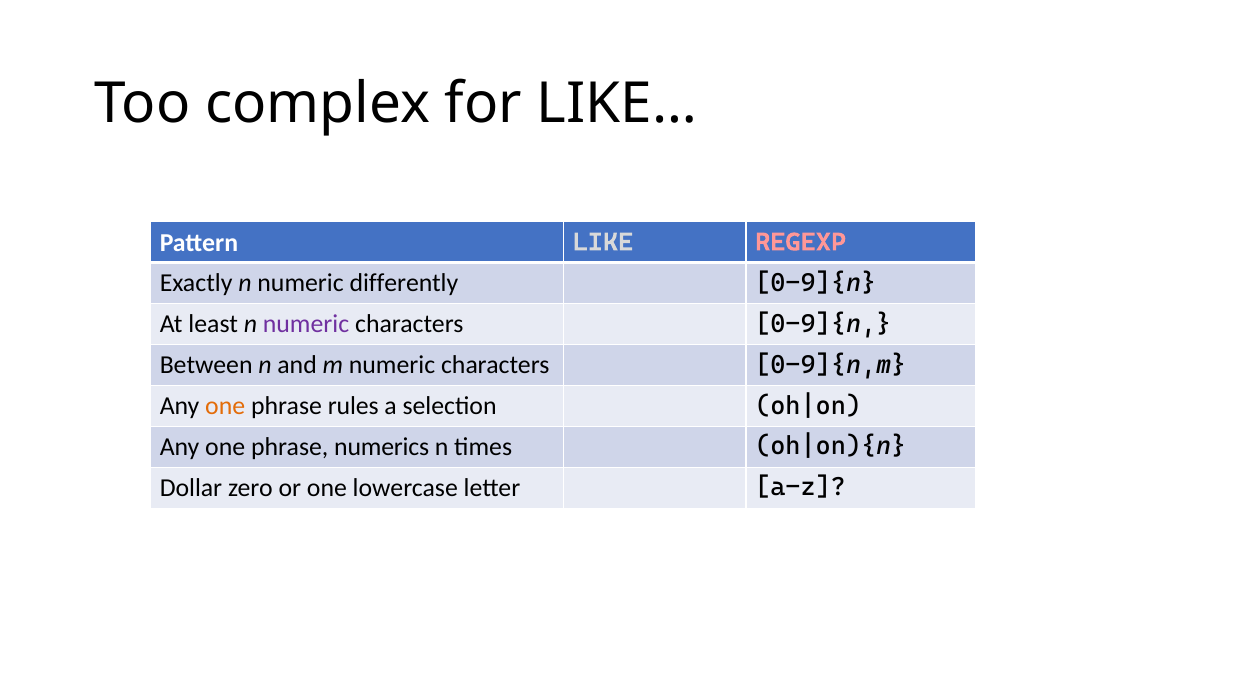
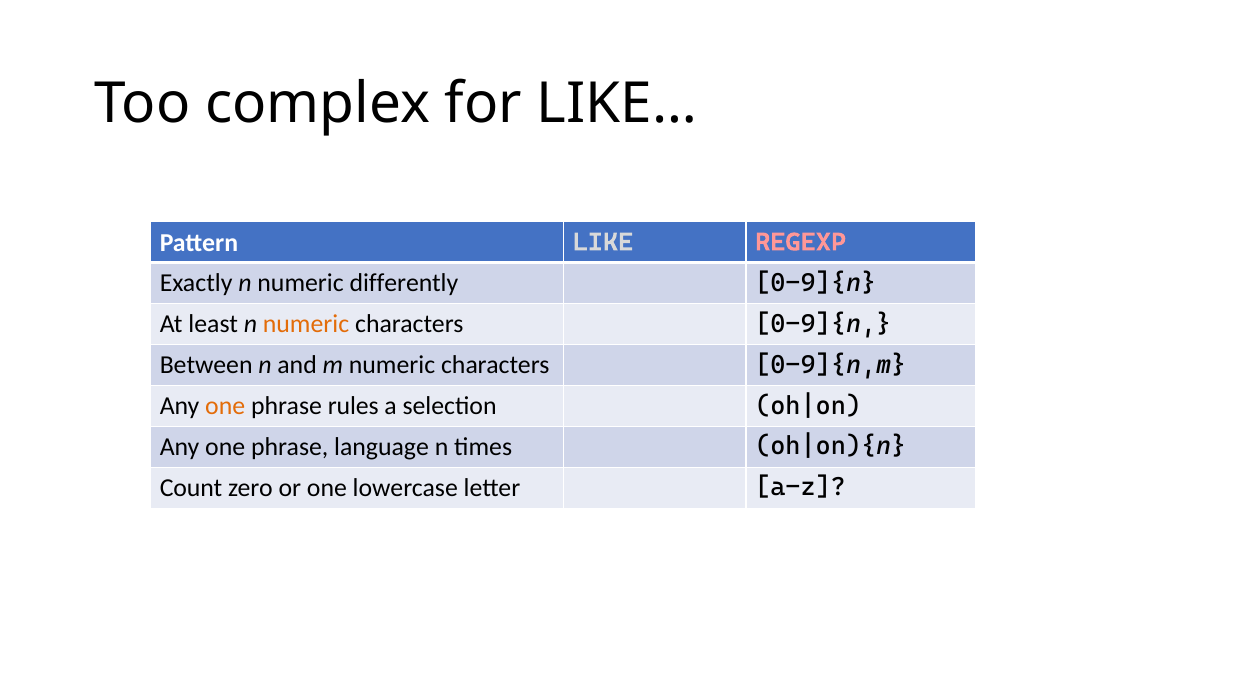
numeric colour: purple -> orange (306, 324)
numerics: numerics -> language (382, 447)
Dollar: Dollar -> Count (191, 488)
